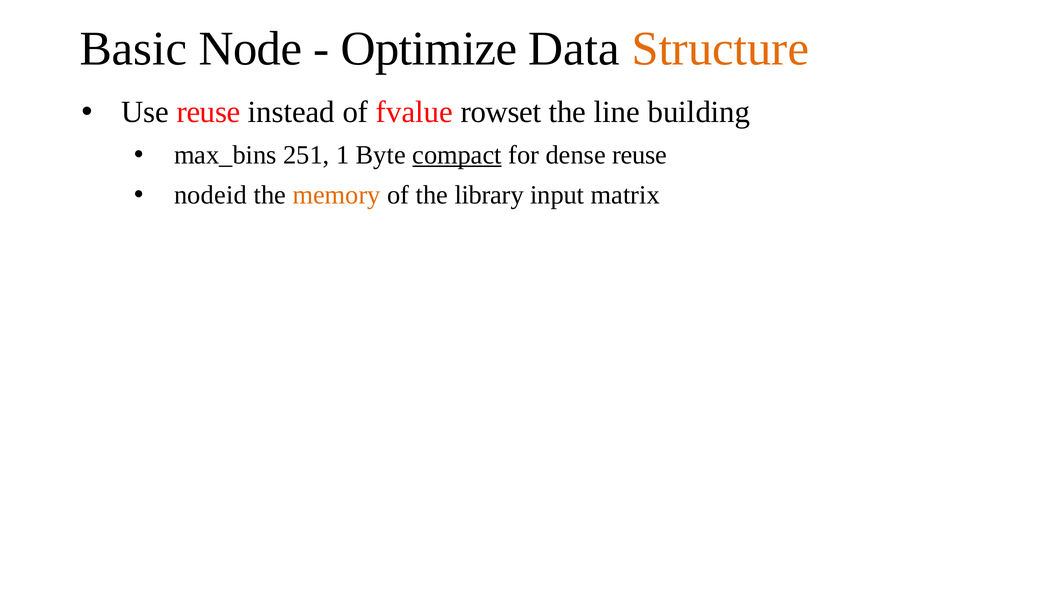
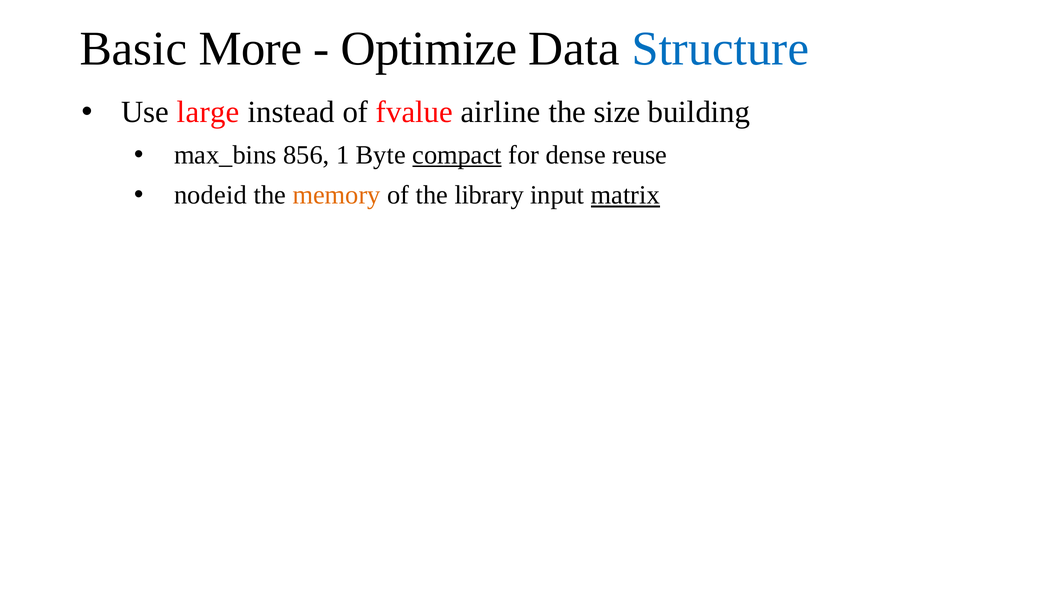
Node: Node -> More (250, 49)
Structure colour: orange -> blue (720, 49)
Use reuse: reuse -> large (208, 112)
rowset: rowset -> airline (501, 112)
line: line -> size (617, 112)
251: 251 -> 856 (306, 155)
matrix underline: none -> present (625, 195)
